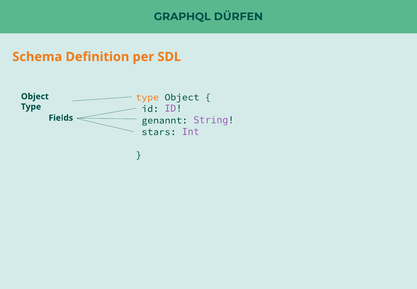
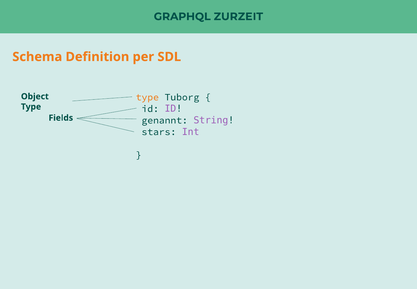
DÜRFEN: DÜRFEN -> ZURZEIT (238, 17)
type Object: Object -> Tuborg (182, 97)
